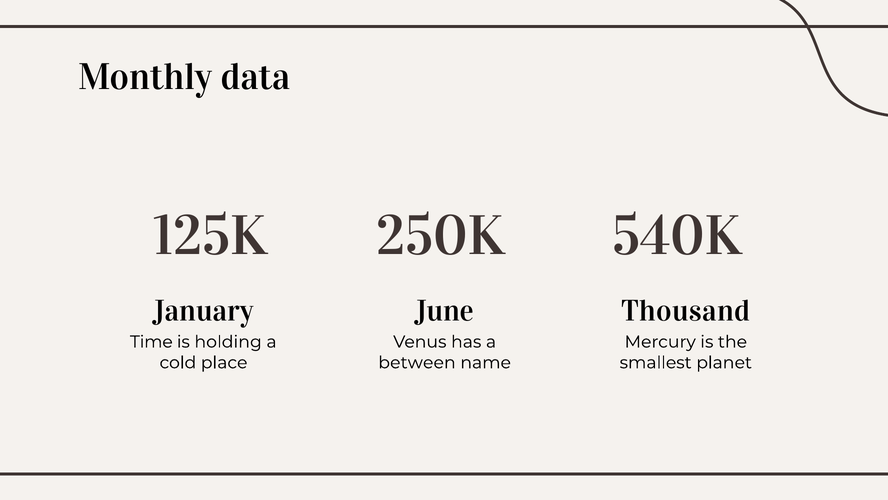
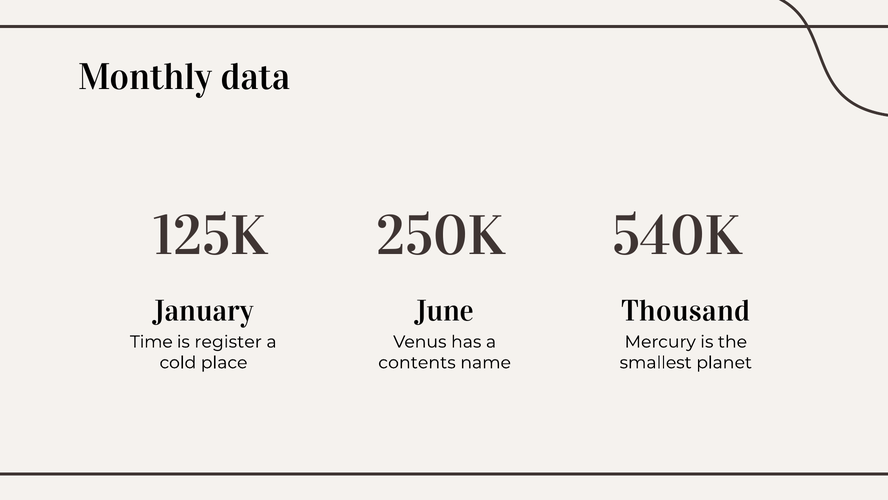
holding: holding -> register (228, 342)
between: between -> contents (417, 362)
